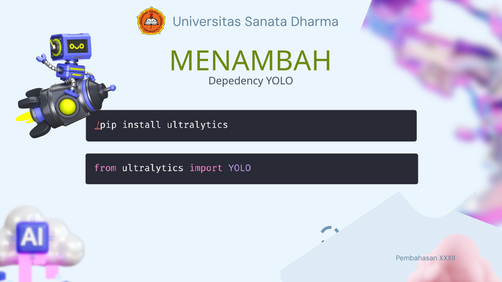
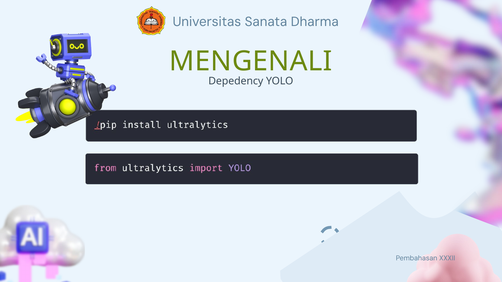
MENAMBAH: MENAMBAH -> MENGENALI (251, 61)
